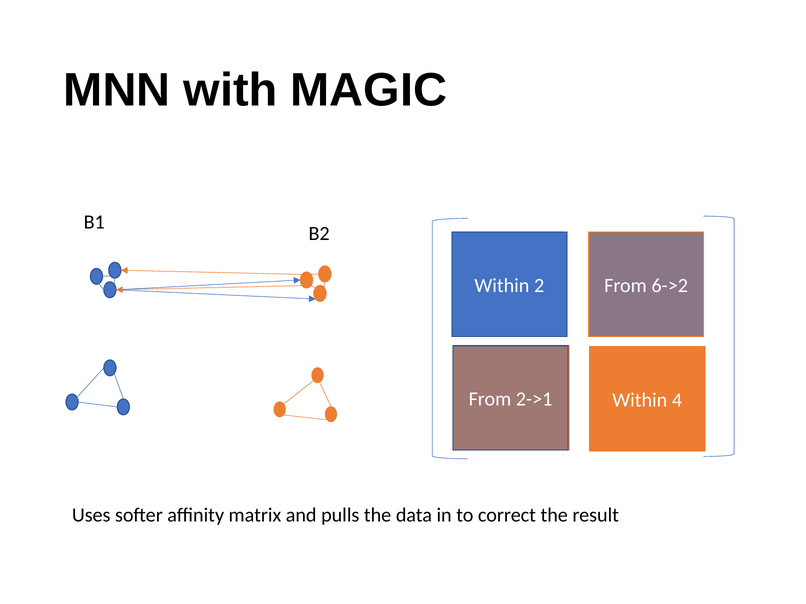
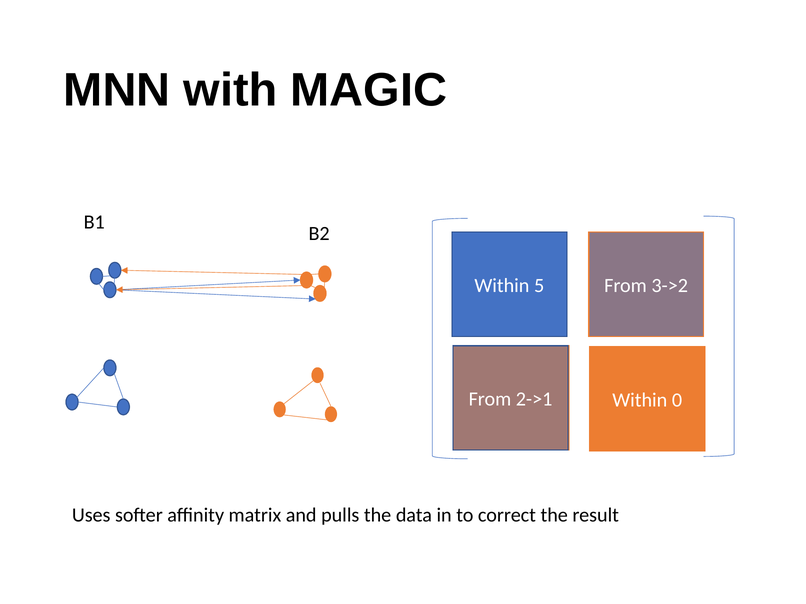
2: 2 -> 5 (539, 286)
6->2: 6->2 -> 3->2 (670, 286)
4: 4 -> 0 (677, 401)
